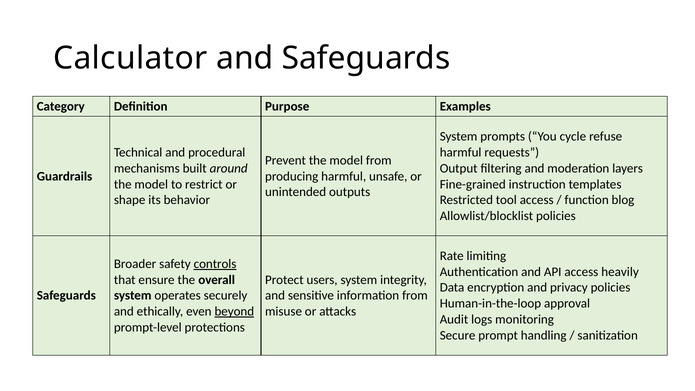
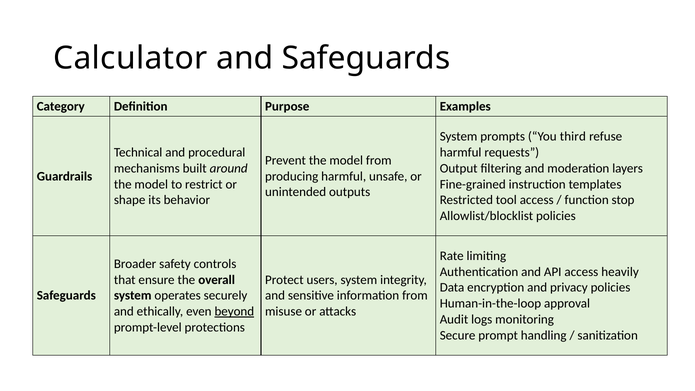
cycle: cycle -> third (573, 136)
blog: blog -> stop (623, 200)
controls underline: present -> none (215, 264)
